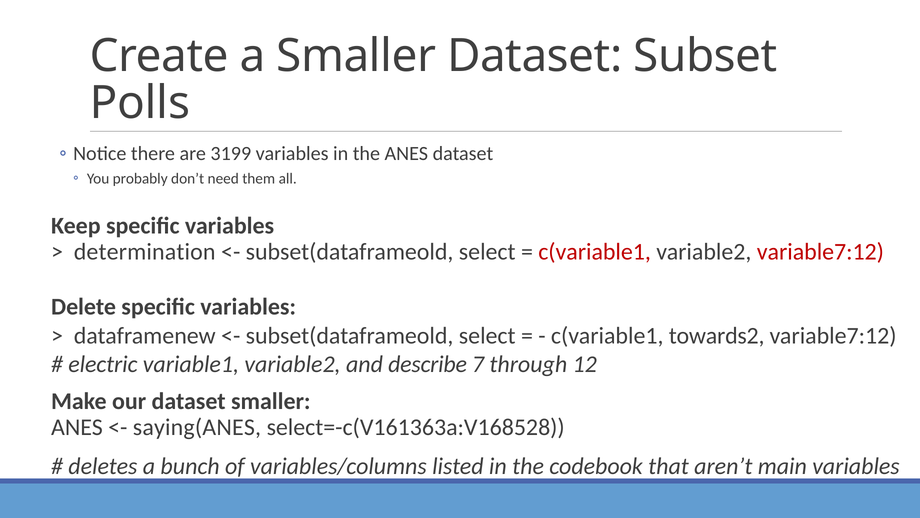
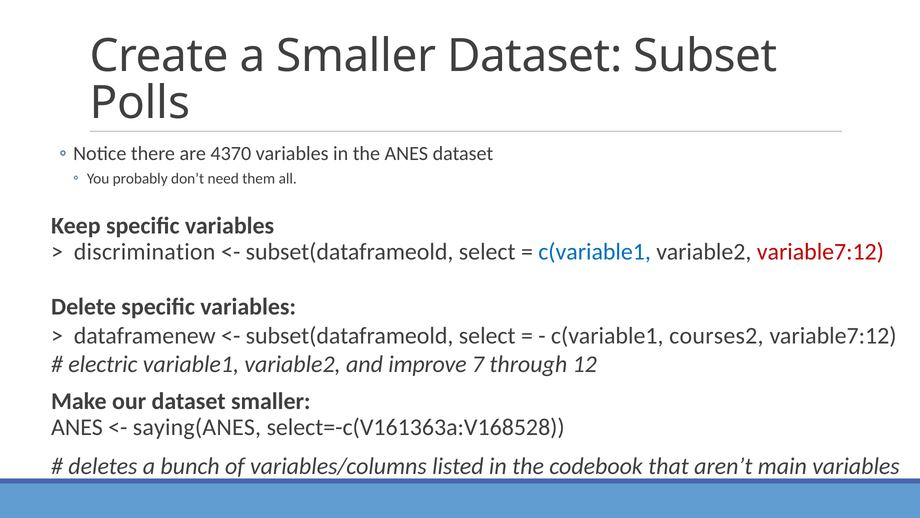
3199: 3199 -> 4370 (231, 153)
determination: determination -> discrimination (145, 252)
c(variable1 colour: red -> blue (595, 252)
towards2: towards2 -> courses2 (716, 335)
describe: describe -> improve (428, 364)
